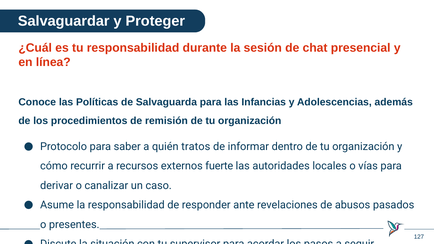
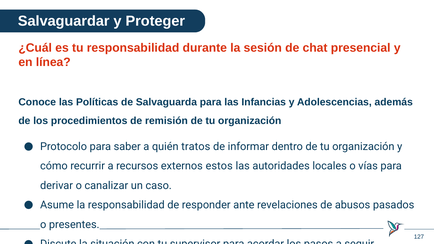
fuerte: fuerte -> estos (219, 166)
